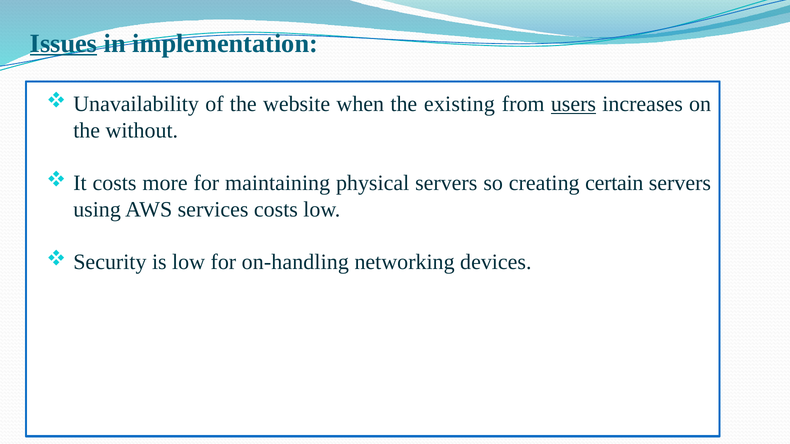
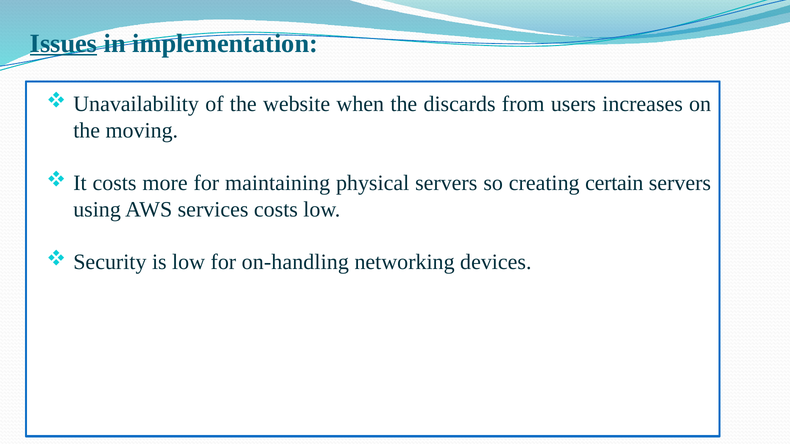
existing: existing -> discards (460, 104)
users underline: present -> none (573, 104)
without: without -> moving (142, 130)
